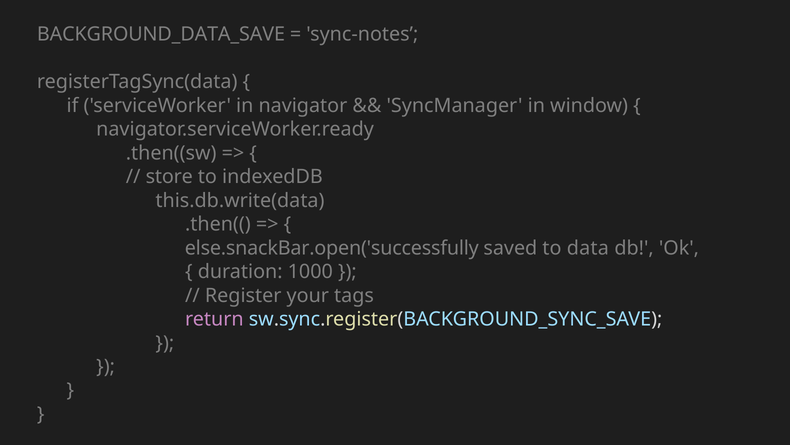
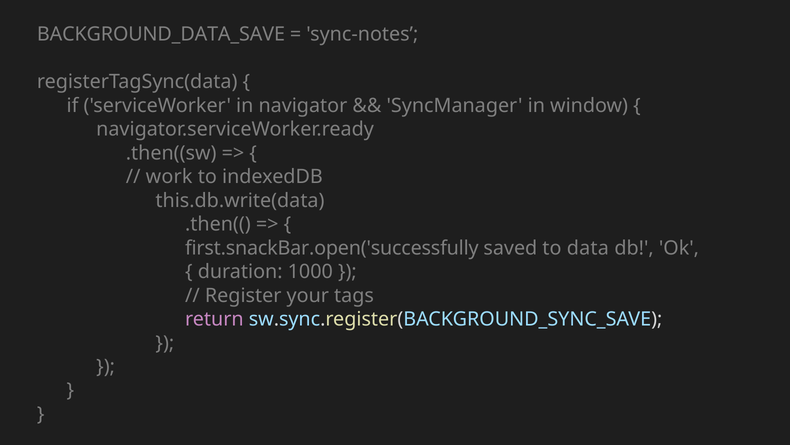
store: store -> work (169, 177)
else.snackBar.open('successfully: else.snackBar.open('successfully -> first.snackBar.open('successfully (332, 248)
